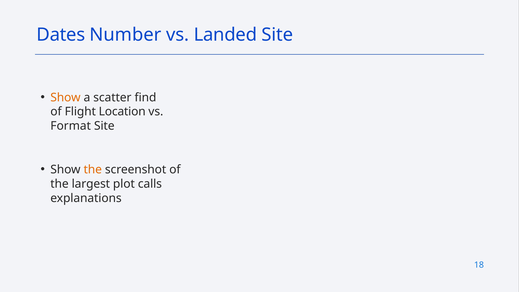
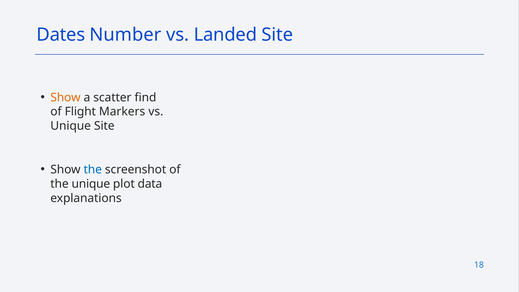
Location: Location -> Markers (122, 112)
Format: Format -> Unique (71, 126)
the colour: orange -> blue (93, 170)
the largest: largest -> unique (91, 184)
calls: calls -> data (150, 184)
